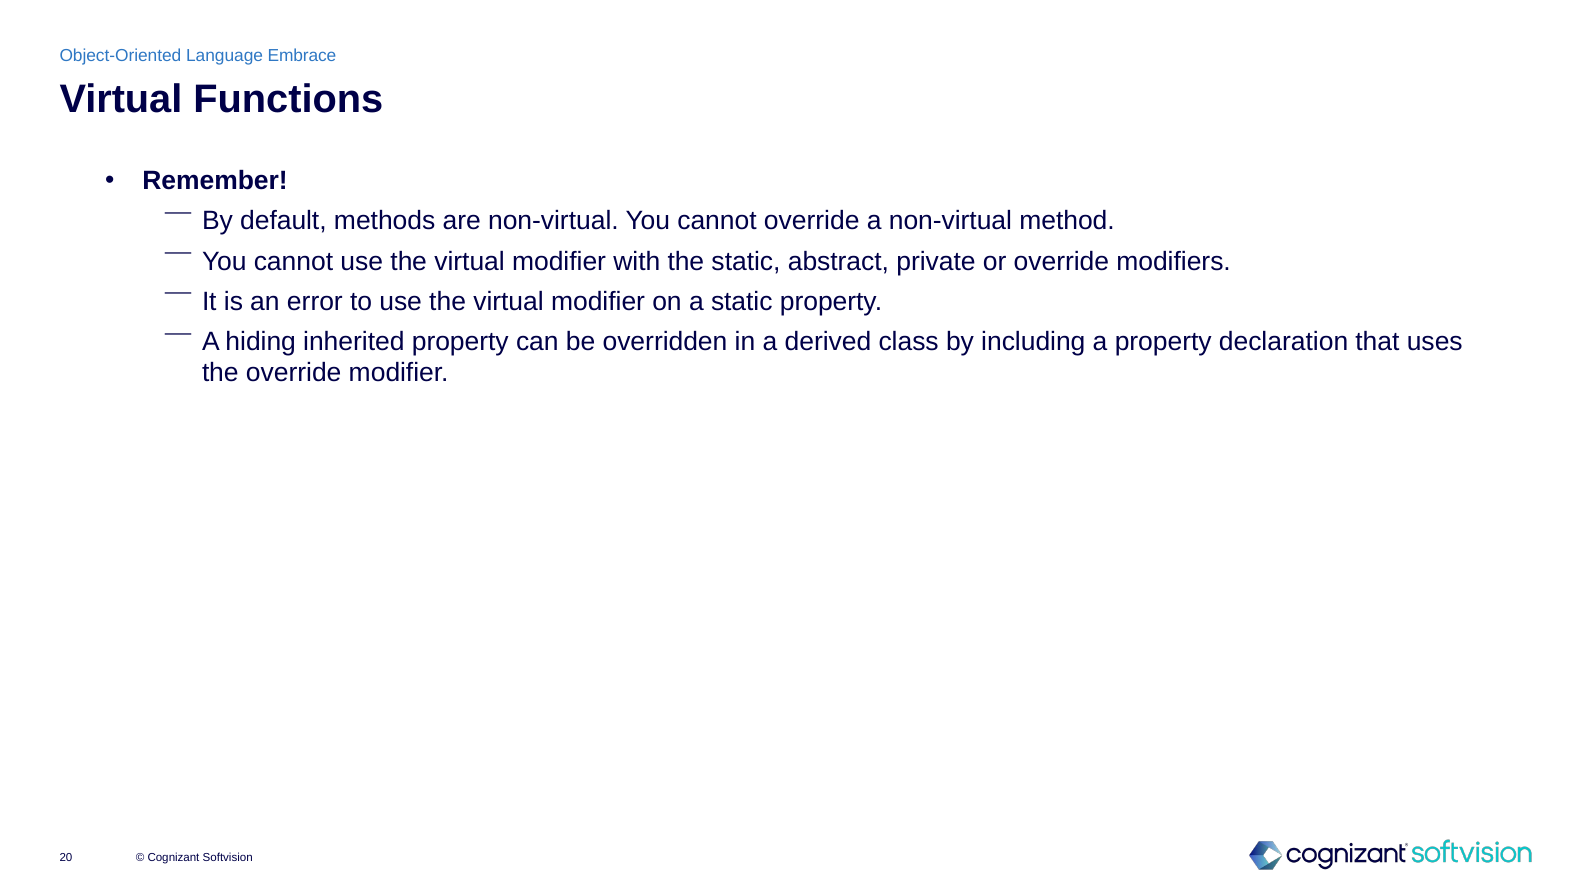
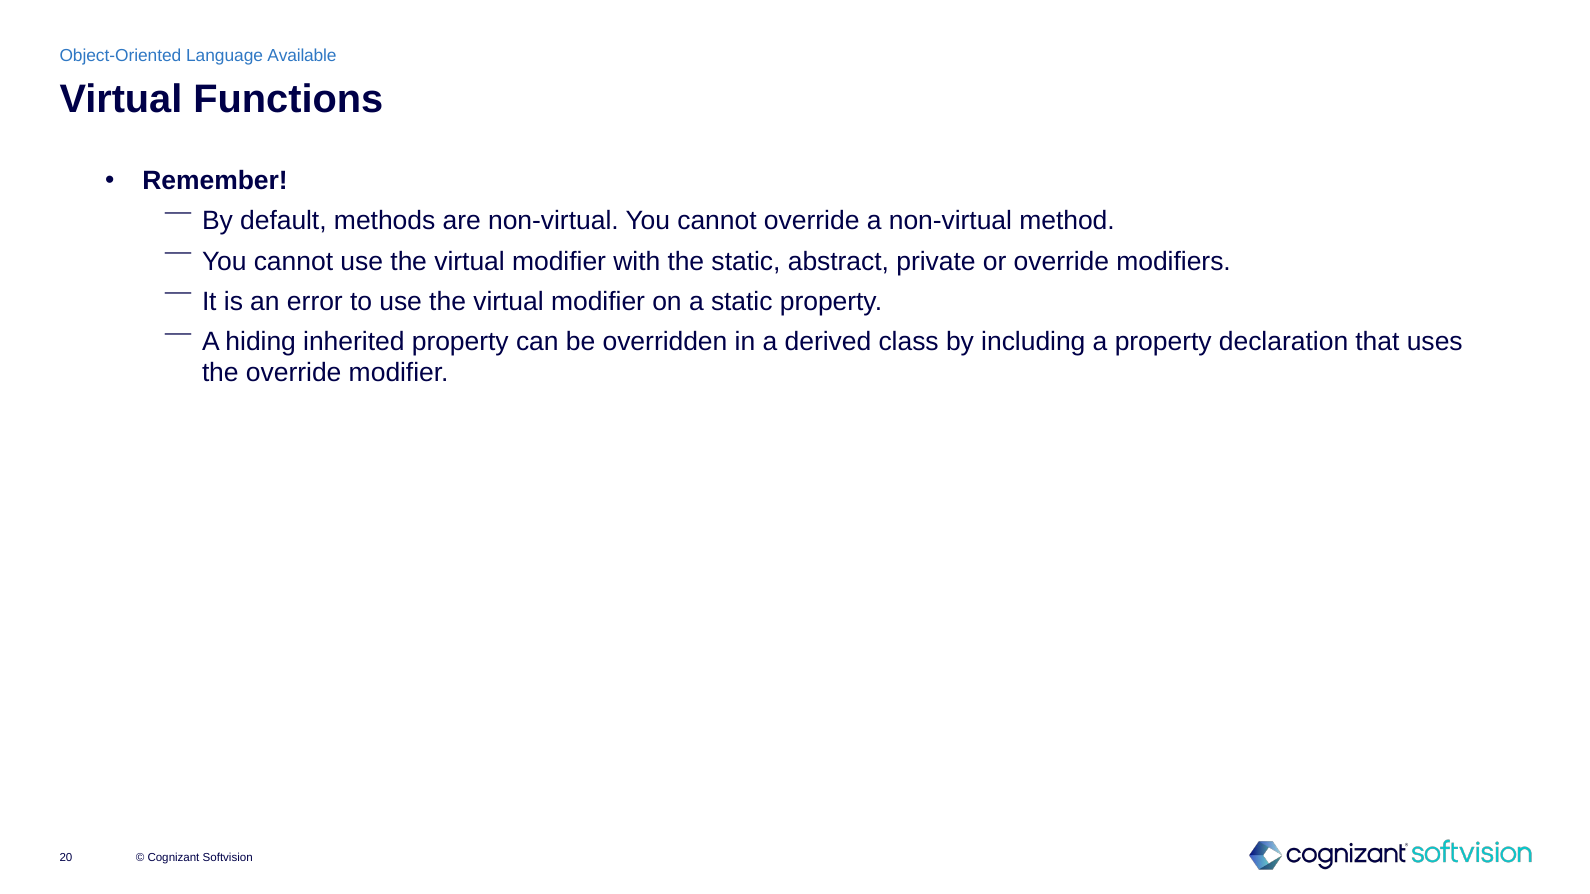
Embrace: Embrace -> Available (302, 55)
